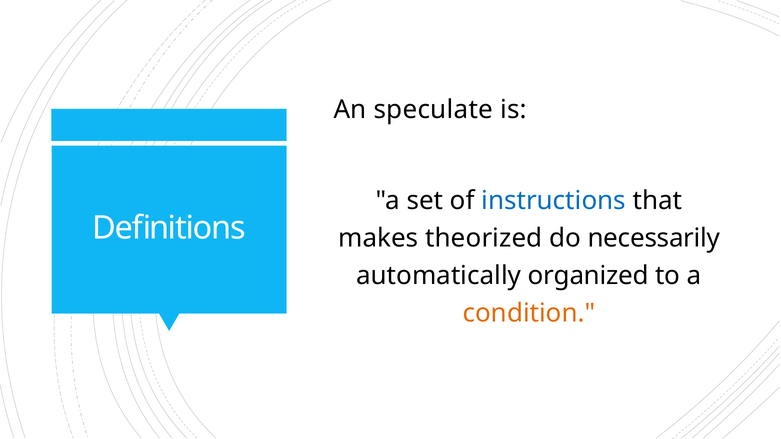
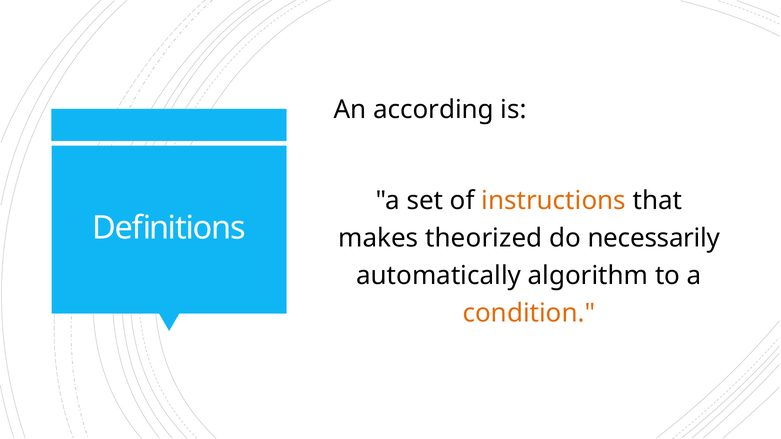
speculate: speculate -> according (433, 110)
instructions colour: blue -> orange (554, 201)
organized: organized -> algorithm (588, 276)
